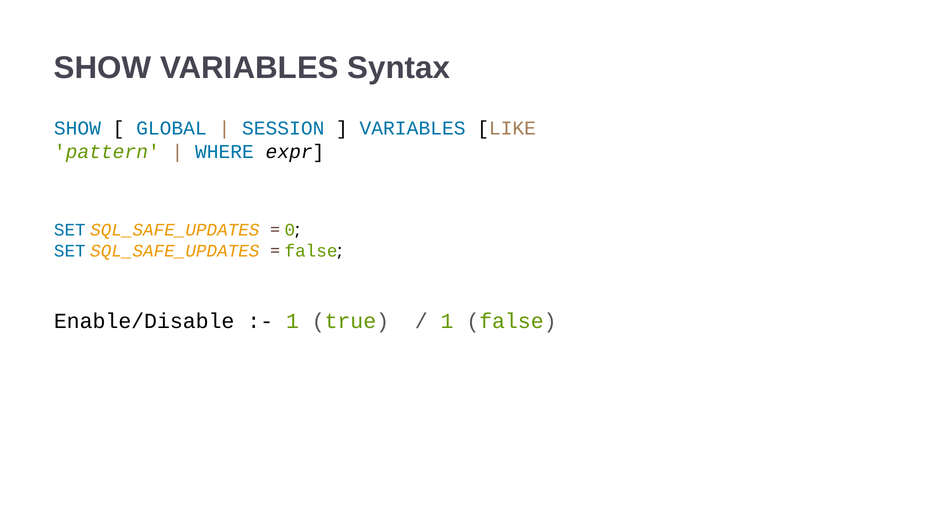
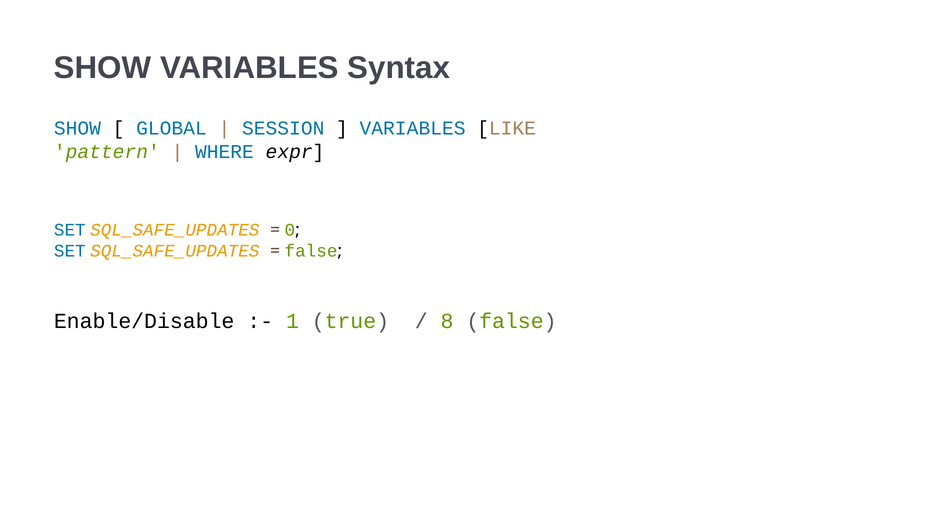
1: 1 -> 8 (447, 321)
